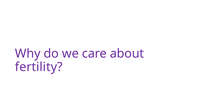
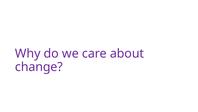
fertility: fertility -> change (39, 67)
